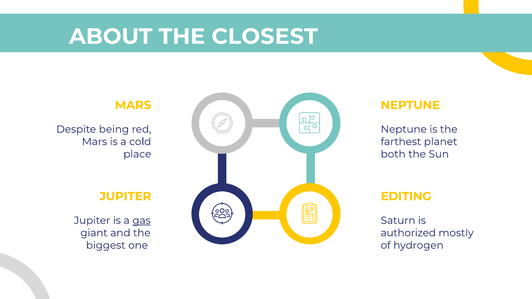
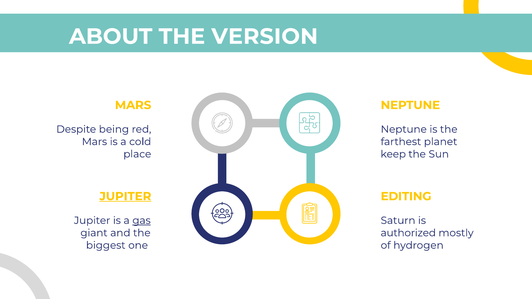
CLOSEST: CLOSEST -> VERSION (265, 37)
both: both -> keep (393, 154)
JUPITER underline: none -> present (125, 197)
